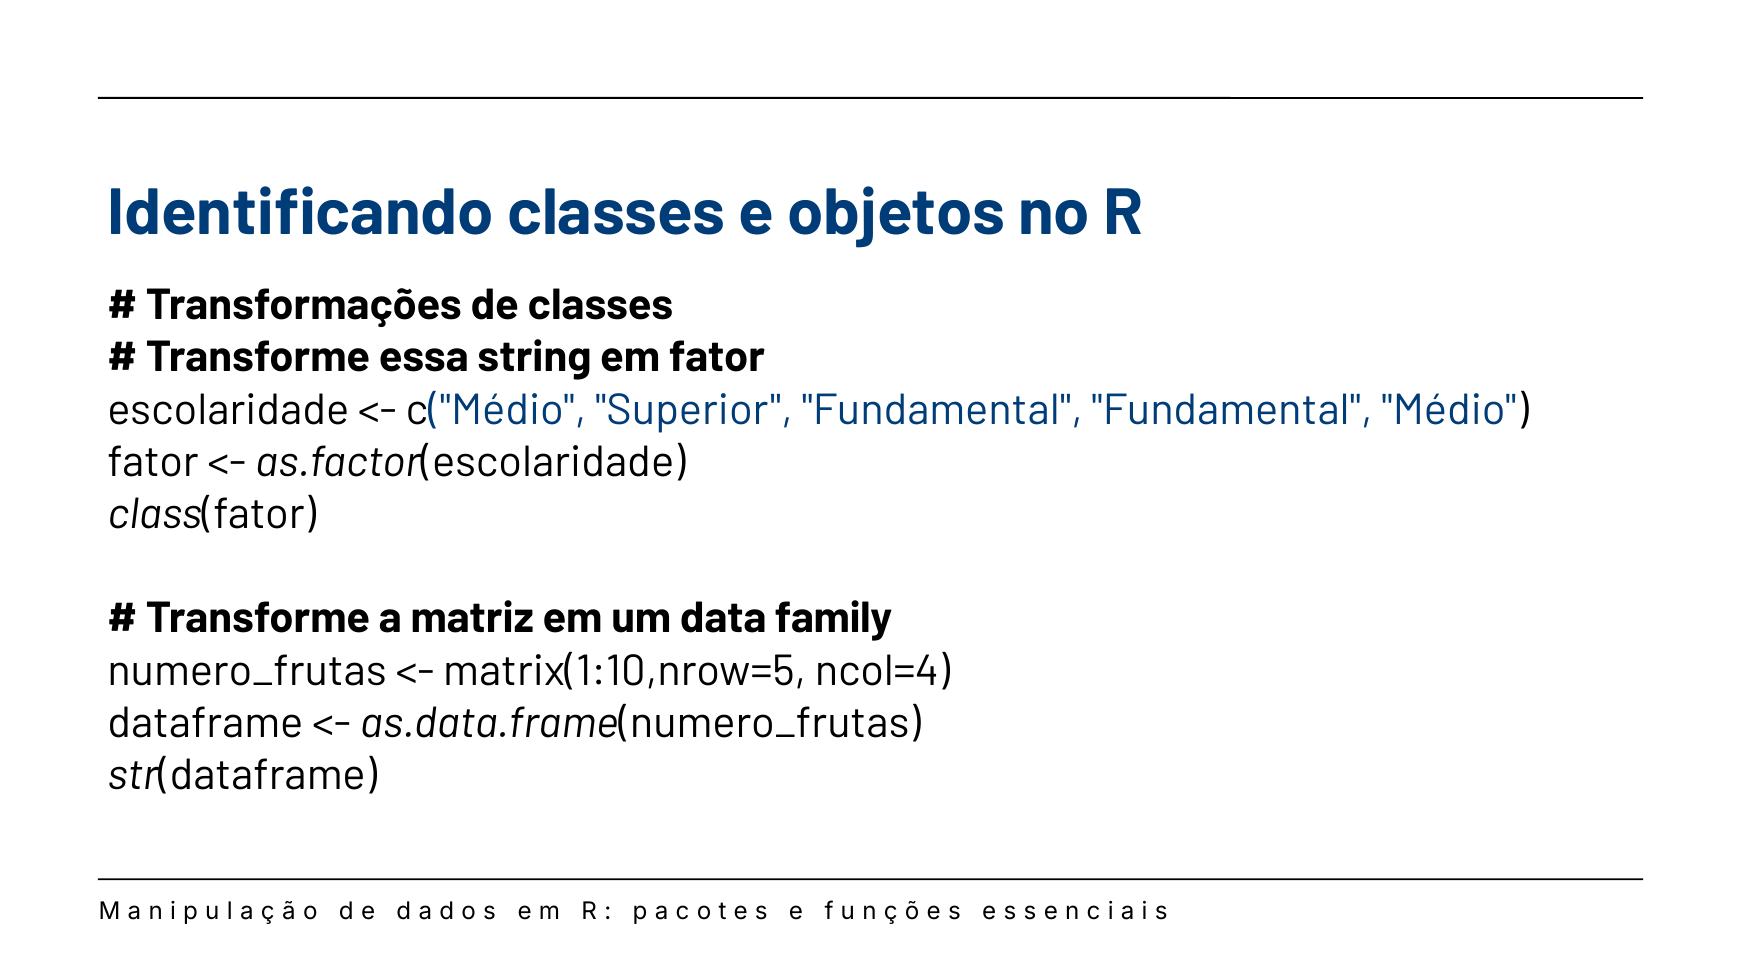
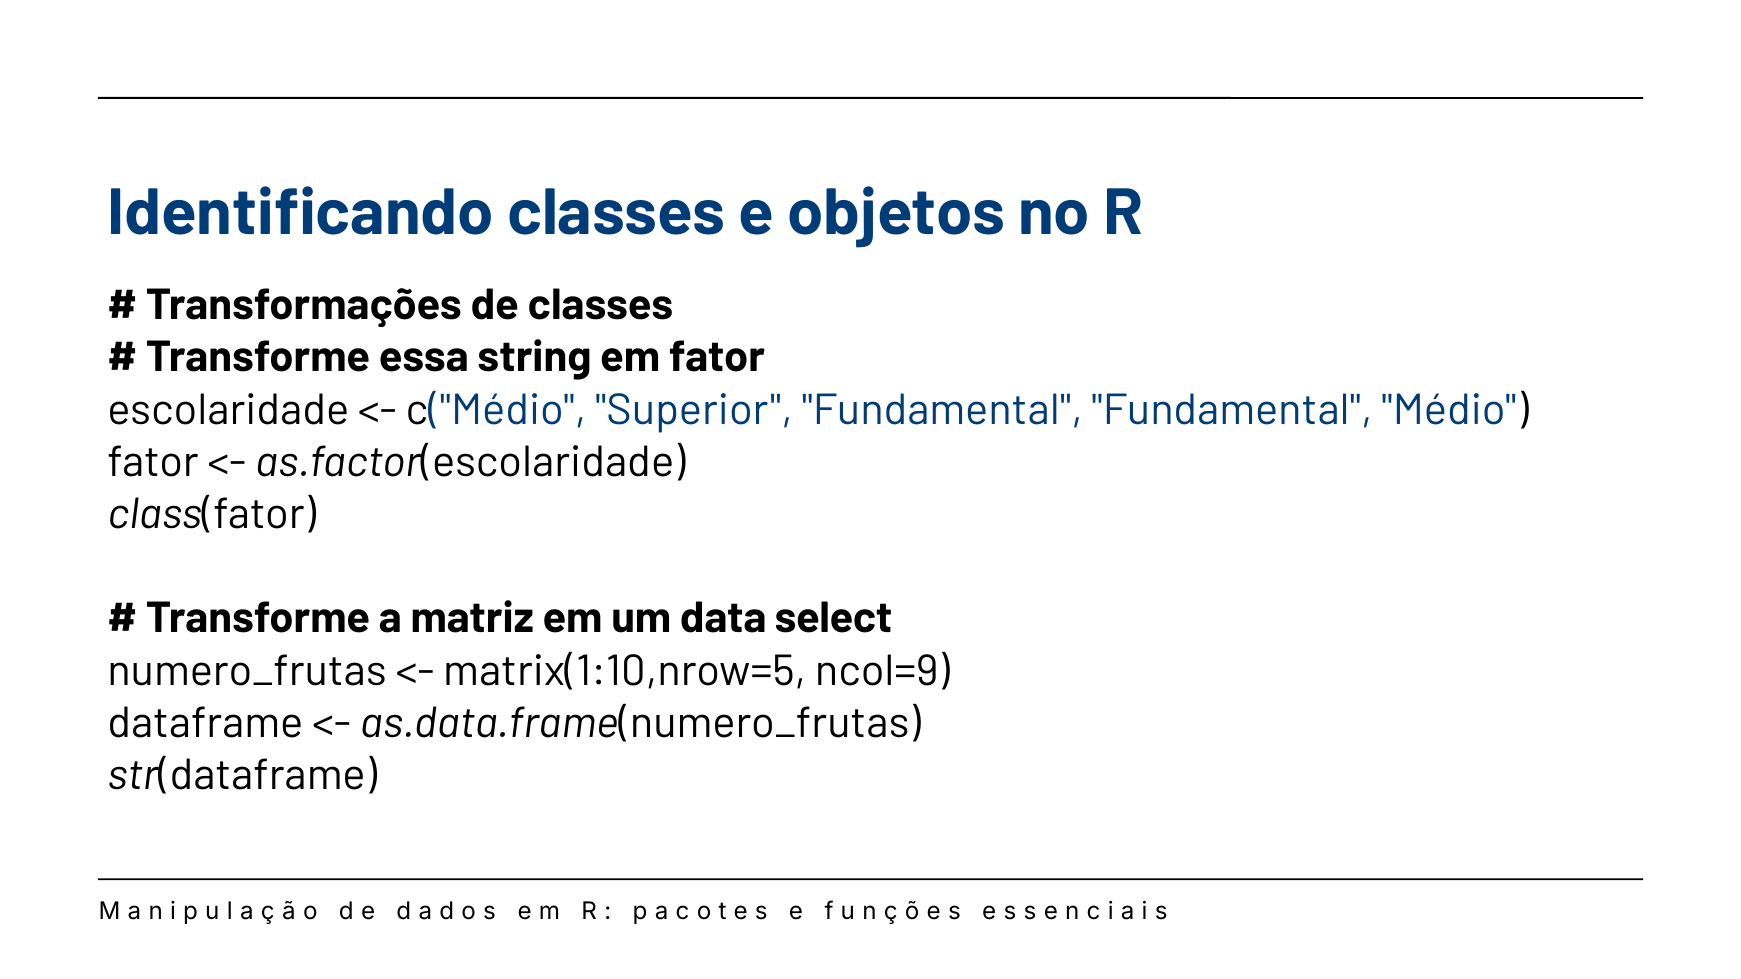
family: family -> select (834, 619)
ncol=4: ncol=4 -> ncol=9 (882, 671)
